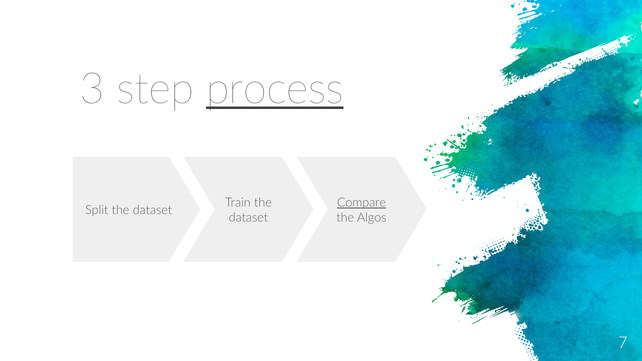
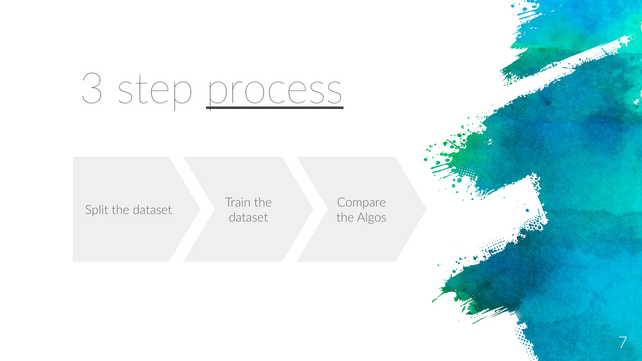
Compare underline: present -> none (362, 203)
